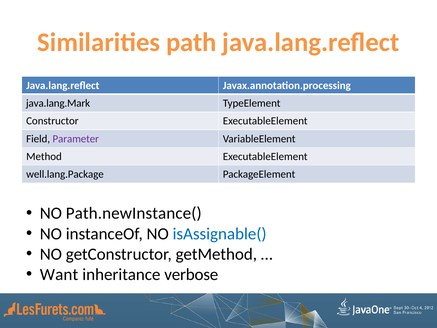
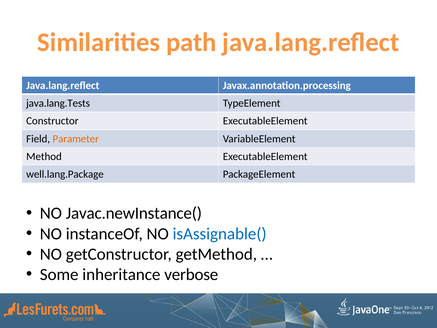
java.lang.Mark: java.lang.Mark -> java.lang.Tests (58, 103)
Parameter colour: purple -> orange (76, 139)
Path.newInstance(: Path.newInstance( -> Javac.newInstance( (134, 213)
Want: Want -> Some (59, 274)
